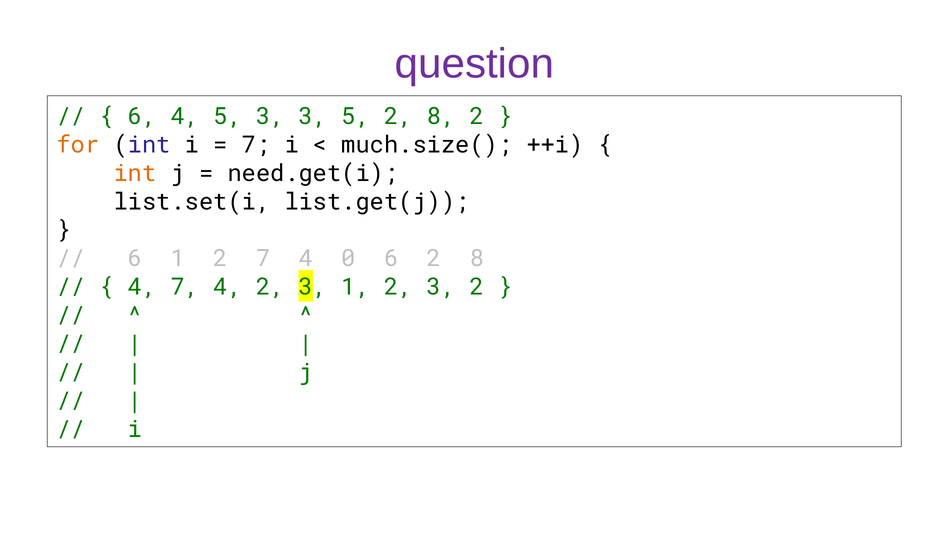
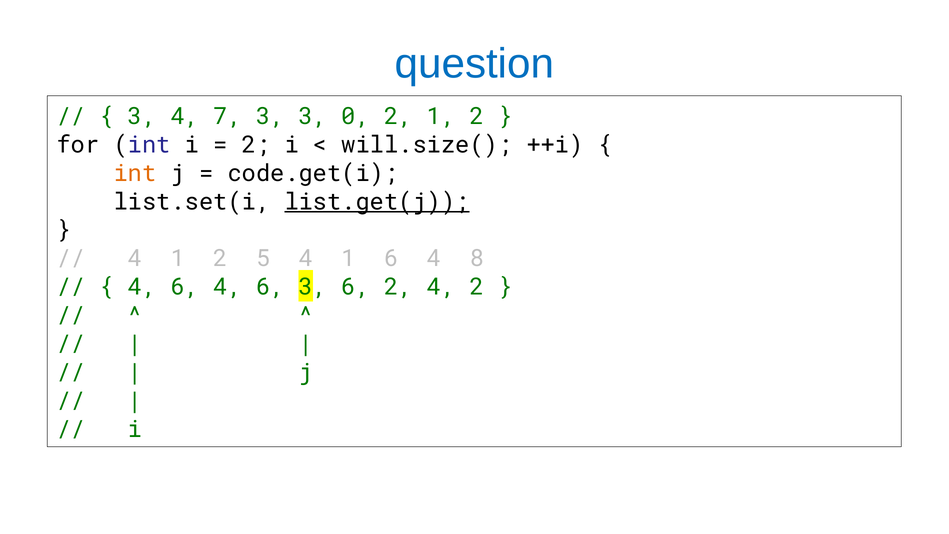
question colour: purple -> blue (474, 64)
6: 6 -> 3 (142, 116)
4 5: 5 -> 7 (228, 116)
3 5: 5 -> 0 (356, 116)
8: 8 -> 1 (441, 116)
for colour: orange -> black (78, 145)
7: 7 -> 2 (256, 145)
much.size(: much.size( -> will.size( (427, 145)
need.get(i: need.get(i -> code.get(i (313, 173)
list.get(j underline: none -> present (377, 202)
6: 6 -> 4 (135, 259)
2 7: 7 -> 5 (263, 259)
0: 0 -> 1 (349, 259)
2: 2 -> 4 (434, 259)
7: 7 -> 6 (185, 287)
2: 2 -> 6 (270, 287)
3 1: 1 -> 6 (356, 287)
3: 3 -> 4 (441, 287)
